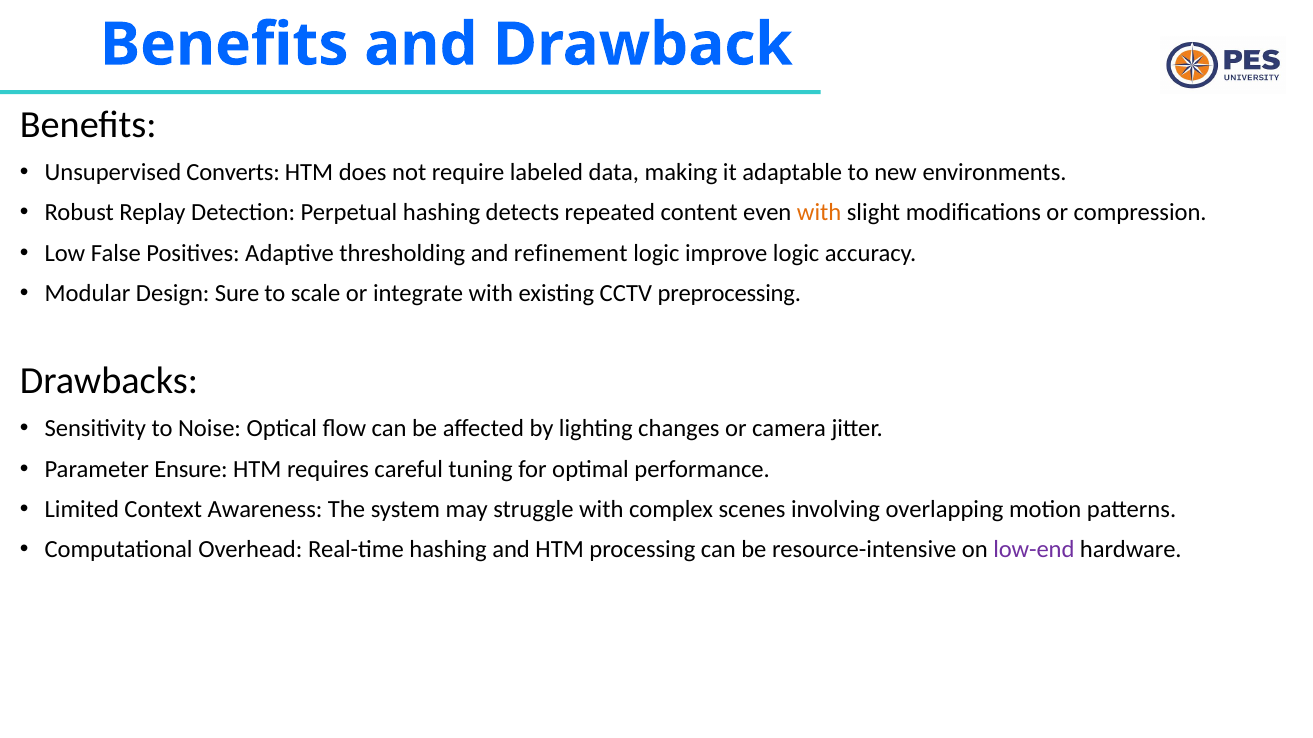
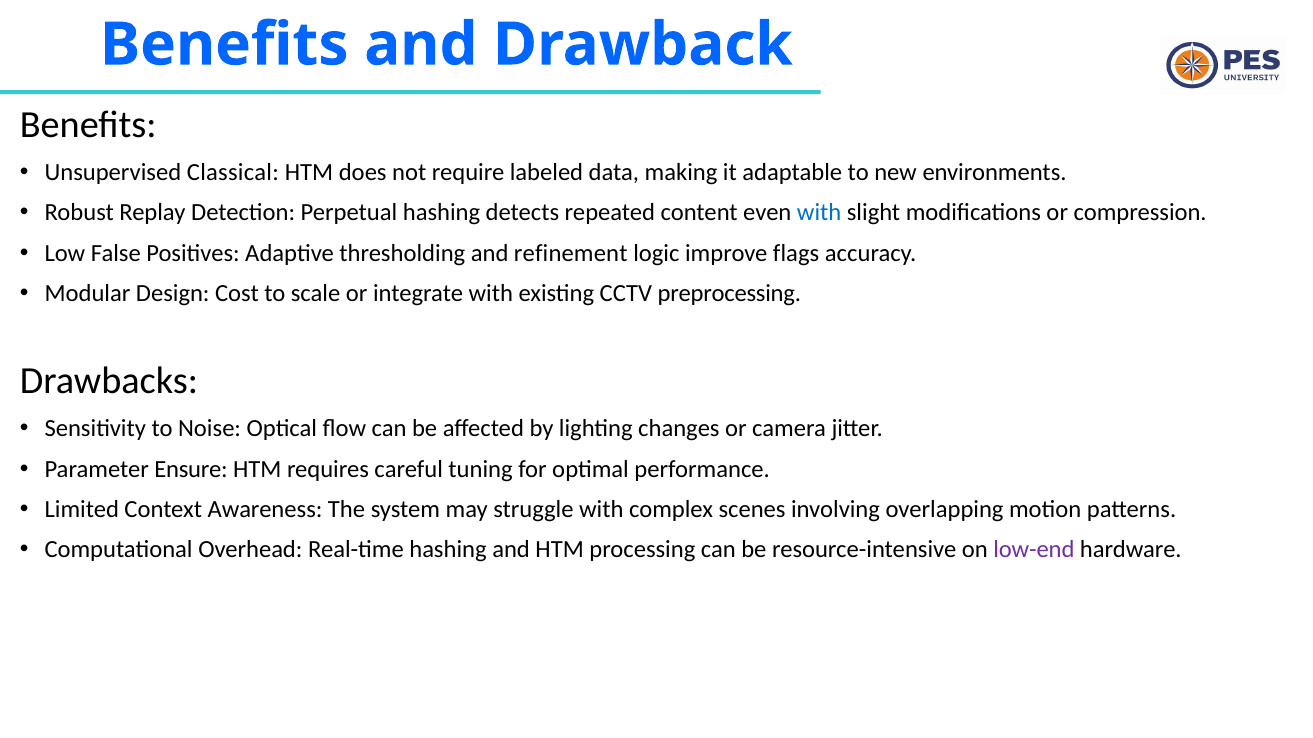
Converts: Converts -> Classical (233, 173)
with colour: orange -> blue (819, 213)
improve logic: logic -> flags (796, 253)
Sure: Sure -> Cost (237, 293)
